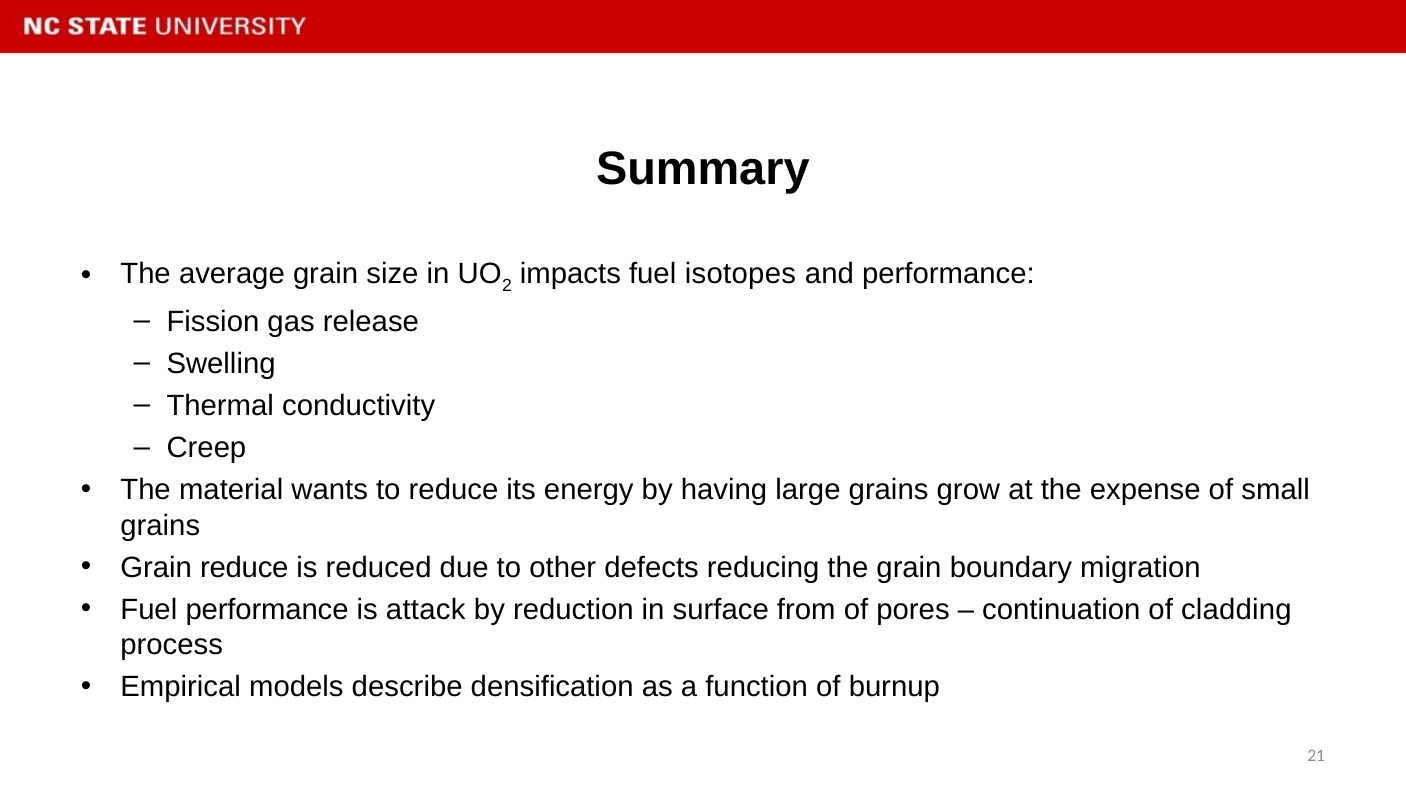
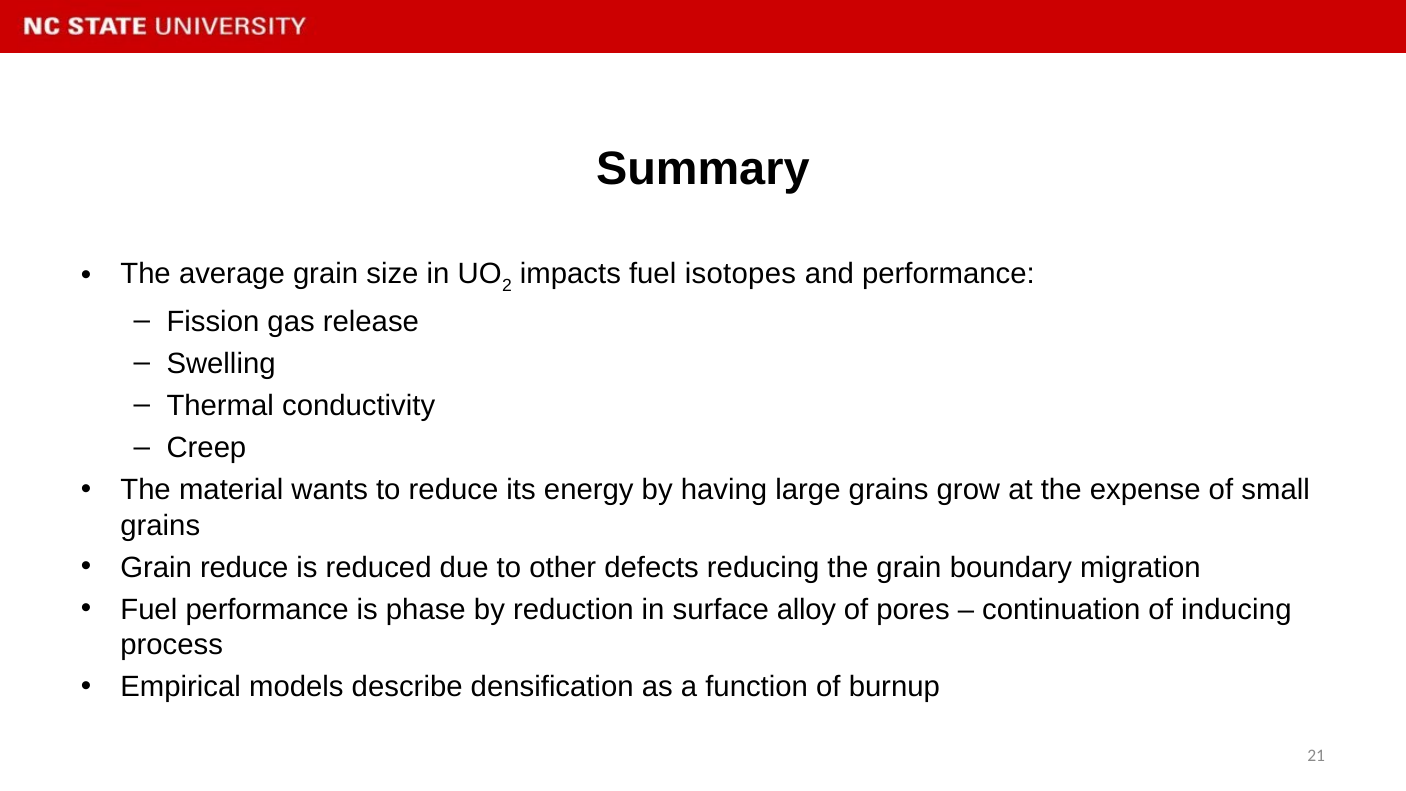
attack: attack -> phase (426, 610)
from: from -> alloy (806, 610)
cladding: cladding -> inducing (1236, 610)
